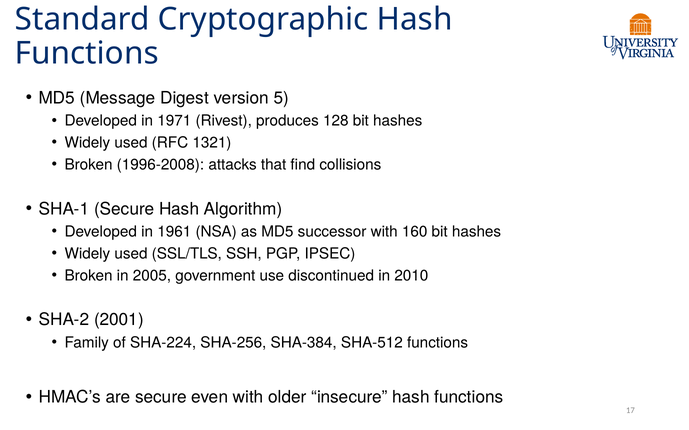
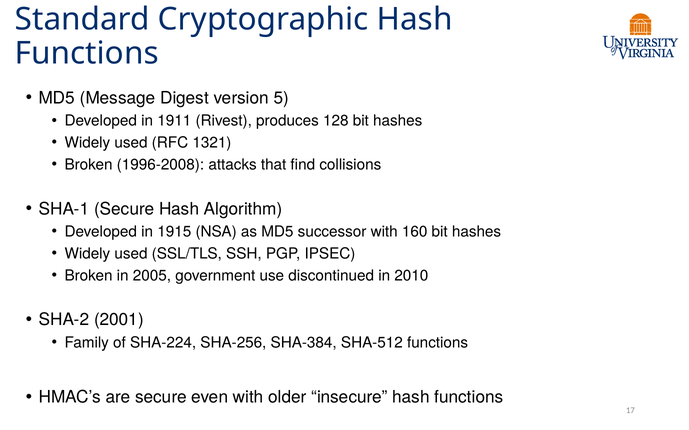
1971: 1971 -> 1911 (174, 121)
1961: 1961 -> 1915 (174, 232)
